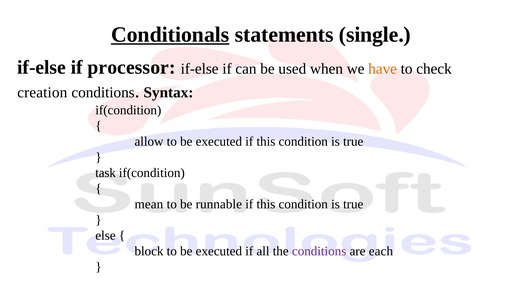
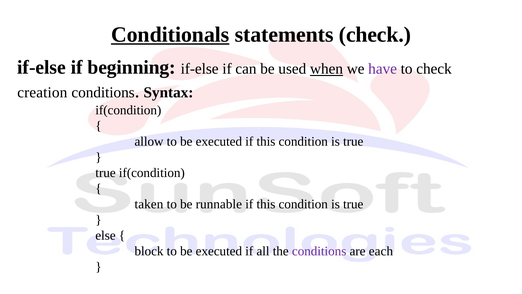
statements single: single -> check (375, 34)
processor: processor -> beginning (132, 67)
when underline: none -> present (327, 69)
have colour: orange -> purple (383, 69)
task: task -> true (106, 173)
mean: mean -> taken (149, 204)
